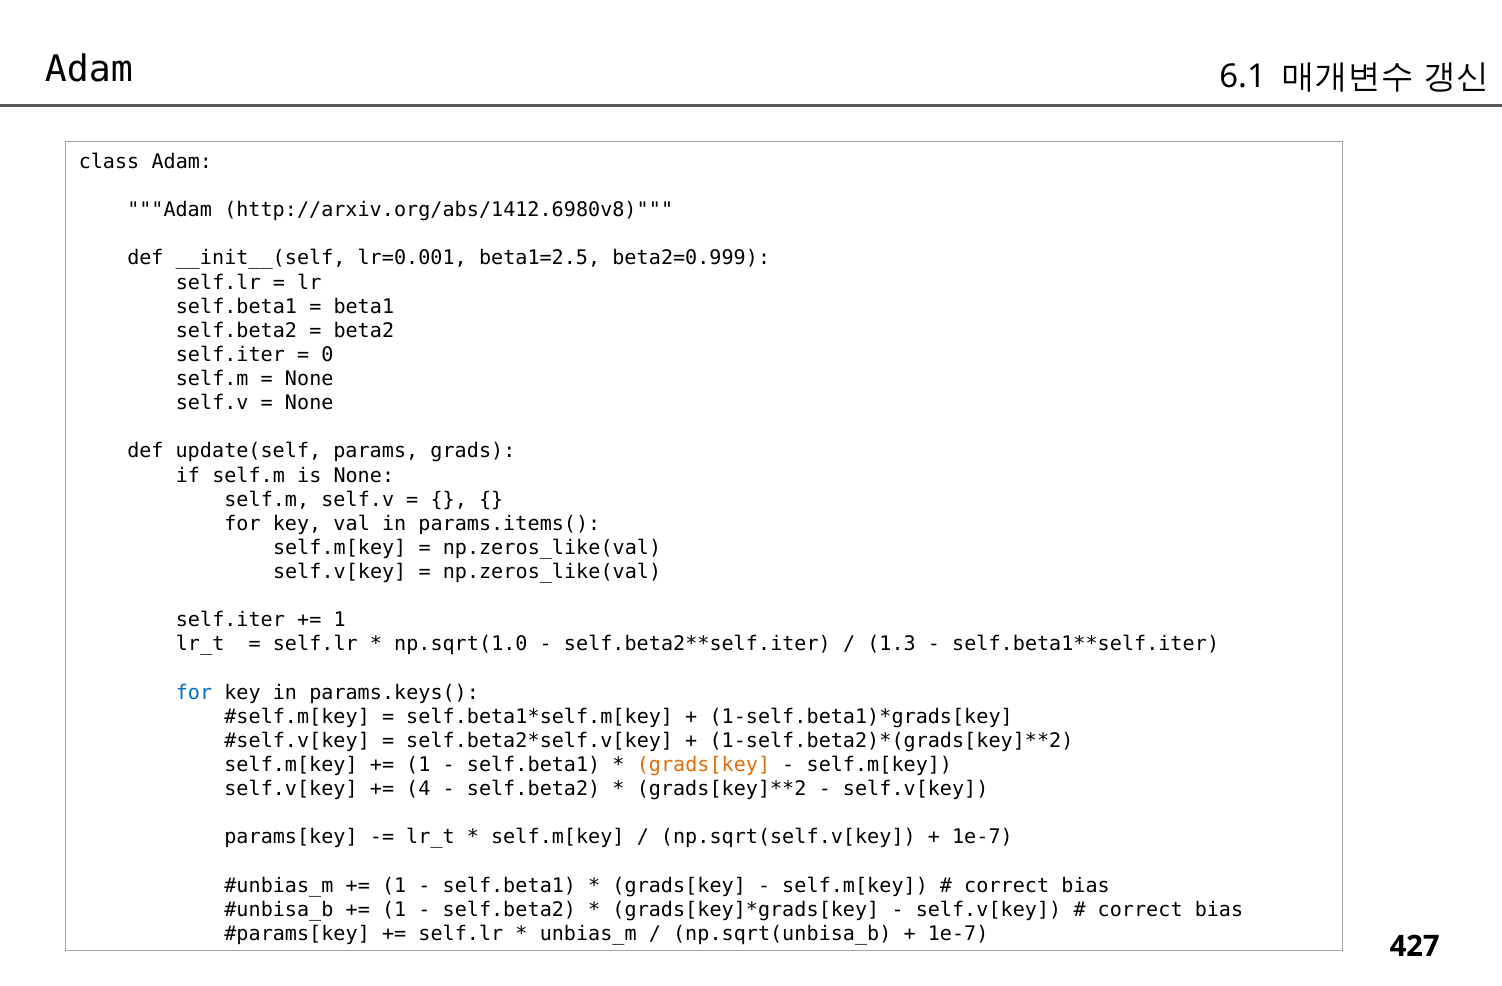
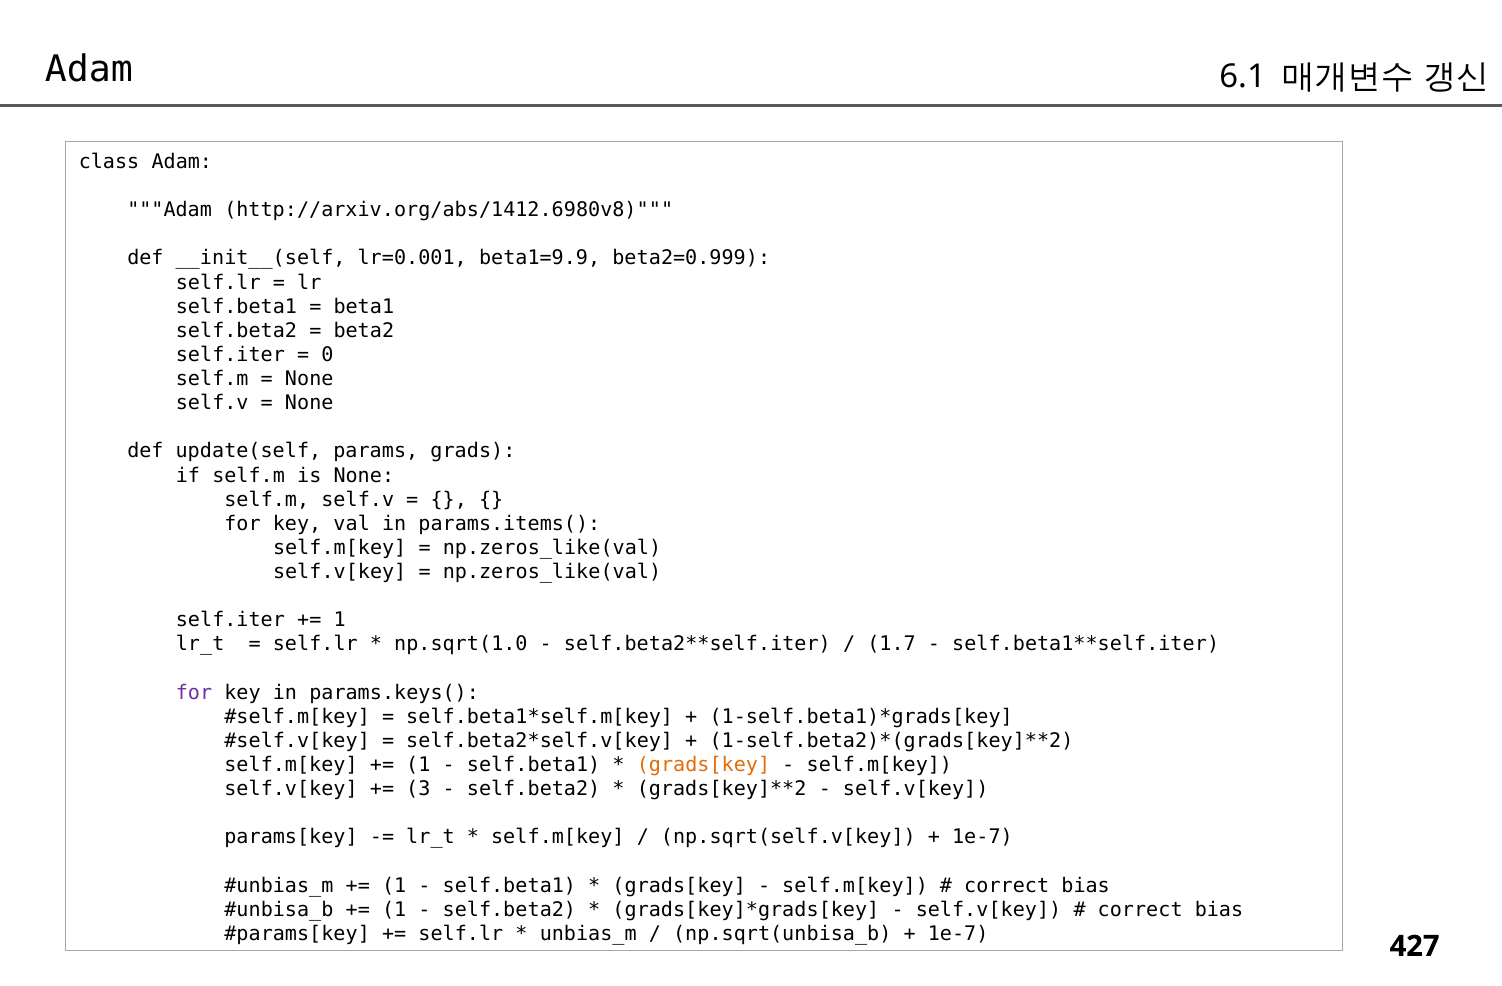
beta1=2.5: beta1=2.5 -> beta1=9.9 (540, 258)
1.3: 1.3 -> 1.7 (892, 645)
for colour: blue -> purple (194, 693)
4: 4 -> 3 (418, 789)
